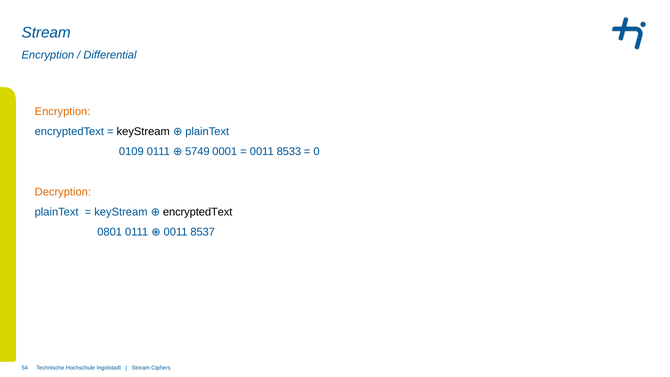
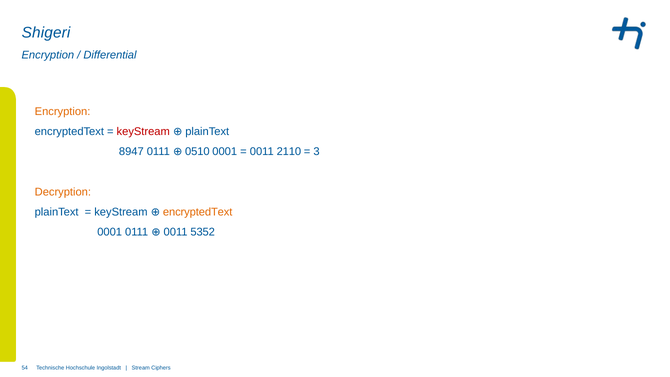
Stream: Stream -> Shigeri (46, 33)
keyStream colour: black -> red (143, 132)
0109: 0109 -> 8947 (131, 152)
5749: 5749 -> 0510 (197, 152)
8533: 8533 -> 2110 (289, 152)
0: 0 -> 3 (316, 152)
encryptedText colour: black -> orange (198, 212)
0801: 0801 -> 0001 (110, 232)
8537: 8537 -> 5352 (203, 232)
